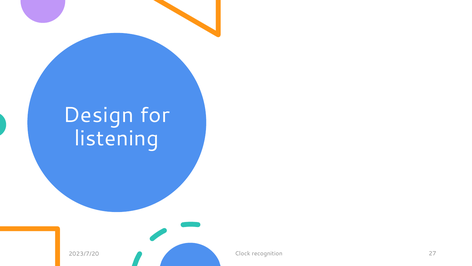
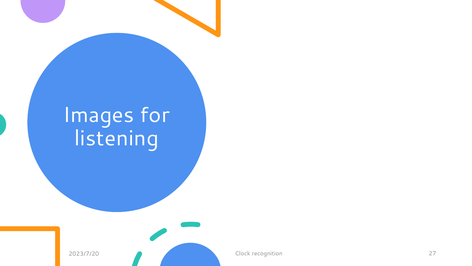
Design: Design -> Images (99, 115)
